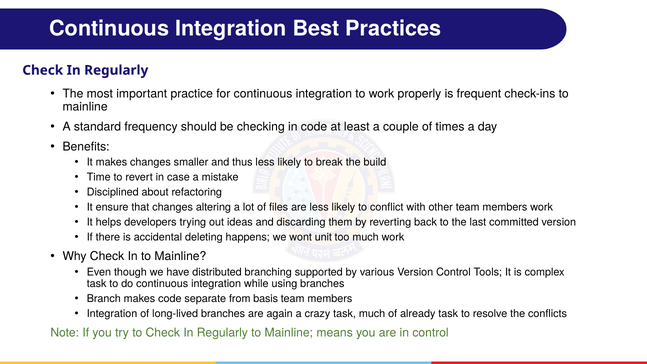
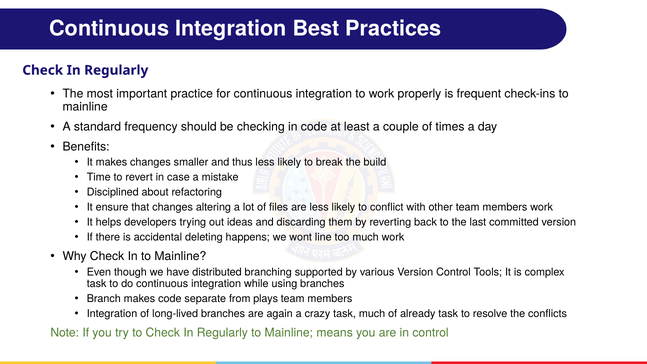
unit: unit -> line (323, 237)
basis: basis -> plays (266, 299)
